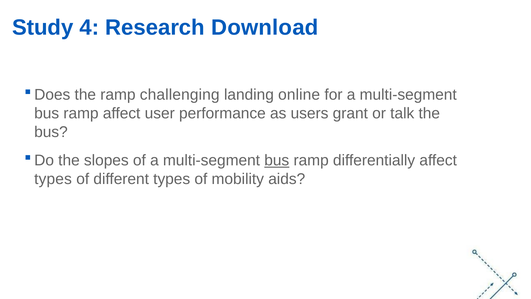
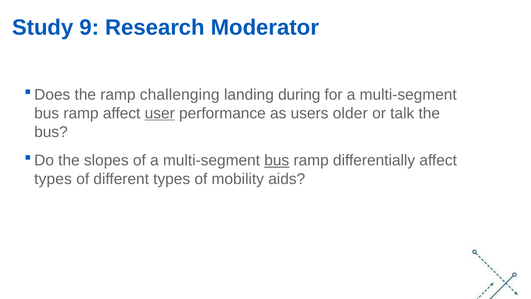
4: 4 -> 9 (89, 27)
Download: Download -> Moderator (265, 27)
online: online -> during (299, 95)
user underline: none -> present (160, 113)
grant: grant -> older (350, 113)
